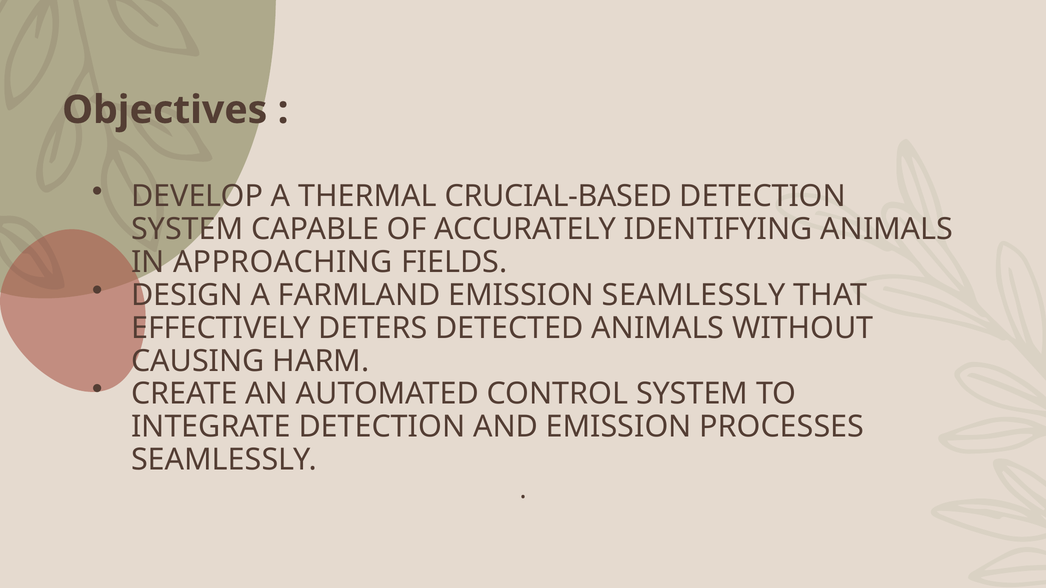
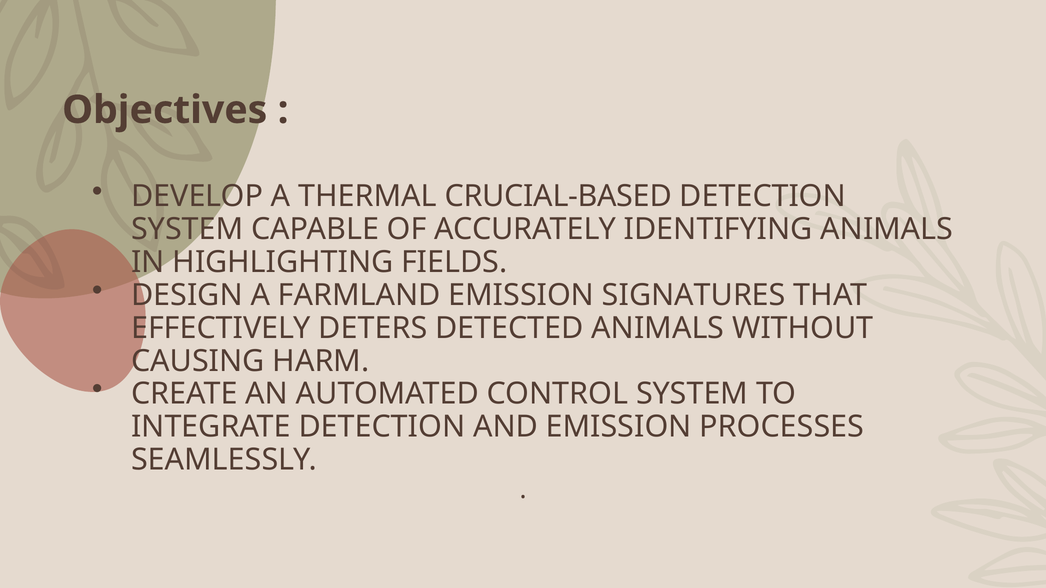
APPROACHING: APPROACHING -> HIGHLIGHTING (283, 262)
EMISSION SEAMLESSLY: SEAMLESSLY -> SIGNATURES (694, 295)
